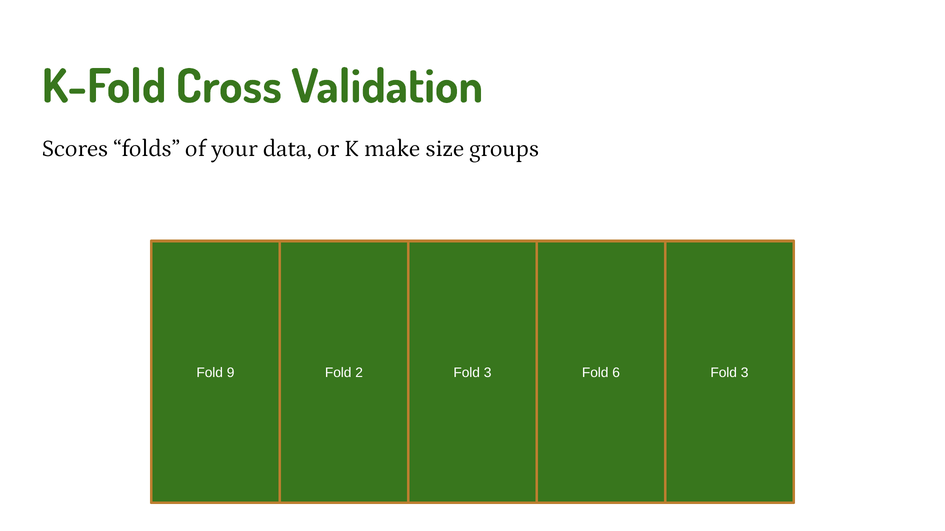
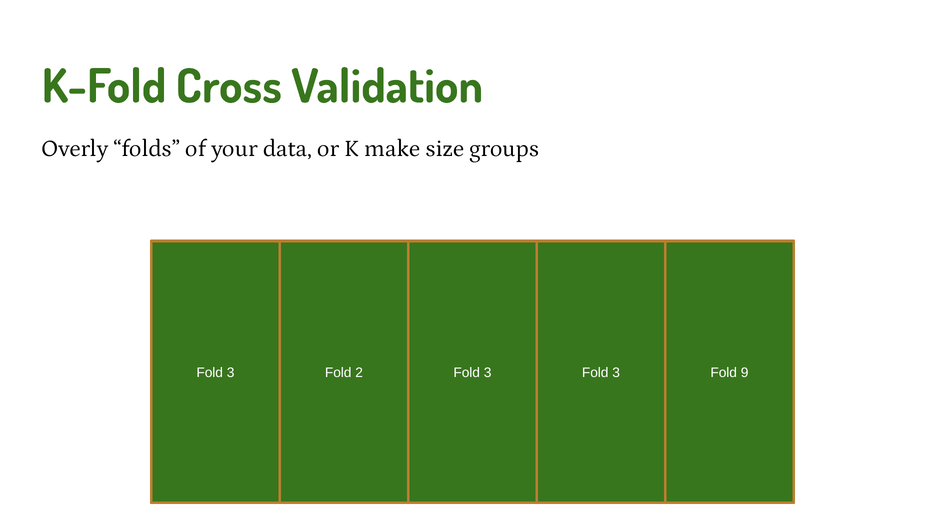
Scores: Scores -> Overly (75, 149)
9: 9 -> 3 (231, 373)
6: 6 -> 3 (616, 373)
3: 3 -> 9 (745, 373)
